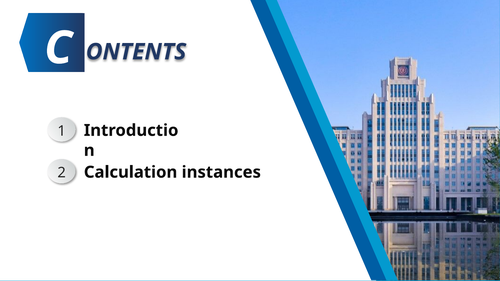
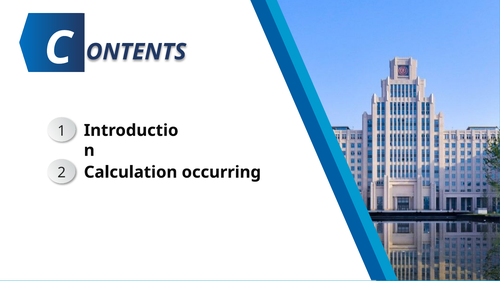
instances: instances -> occurring (221, 172)
